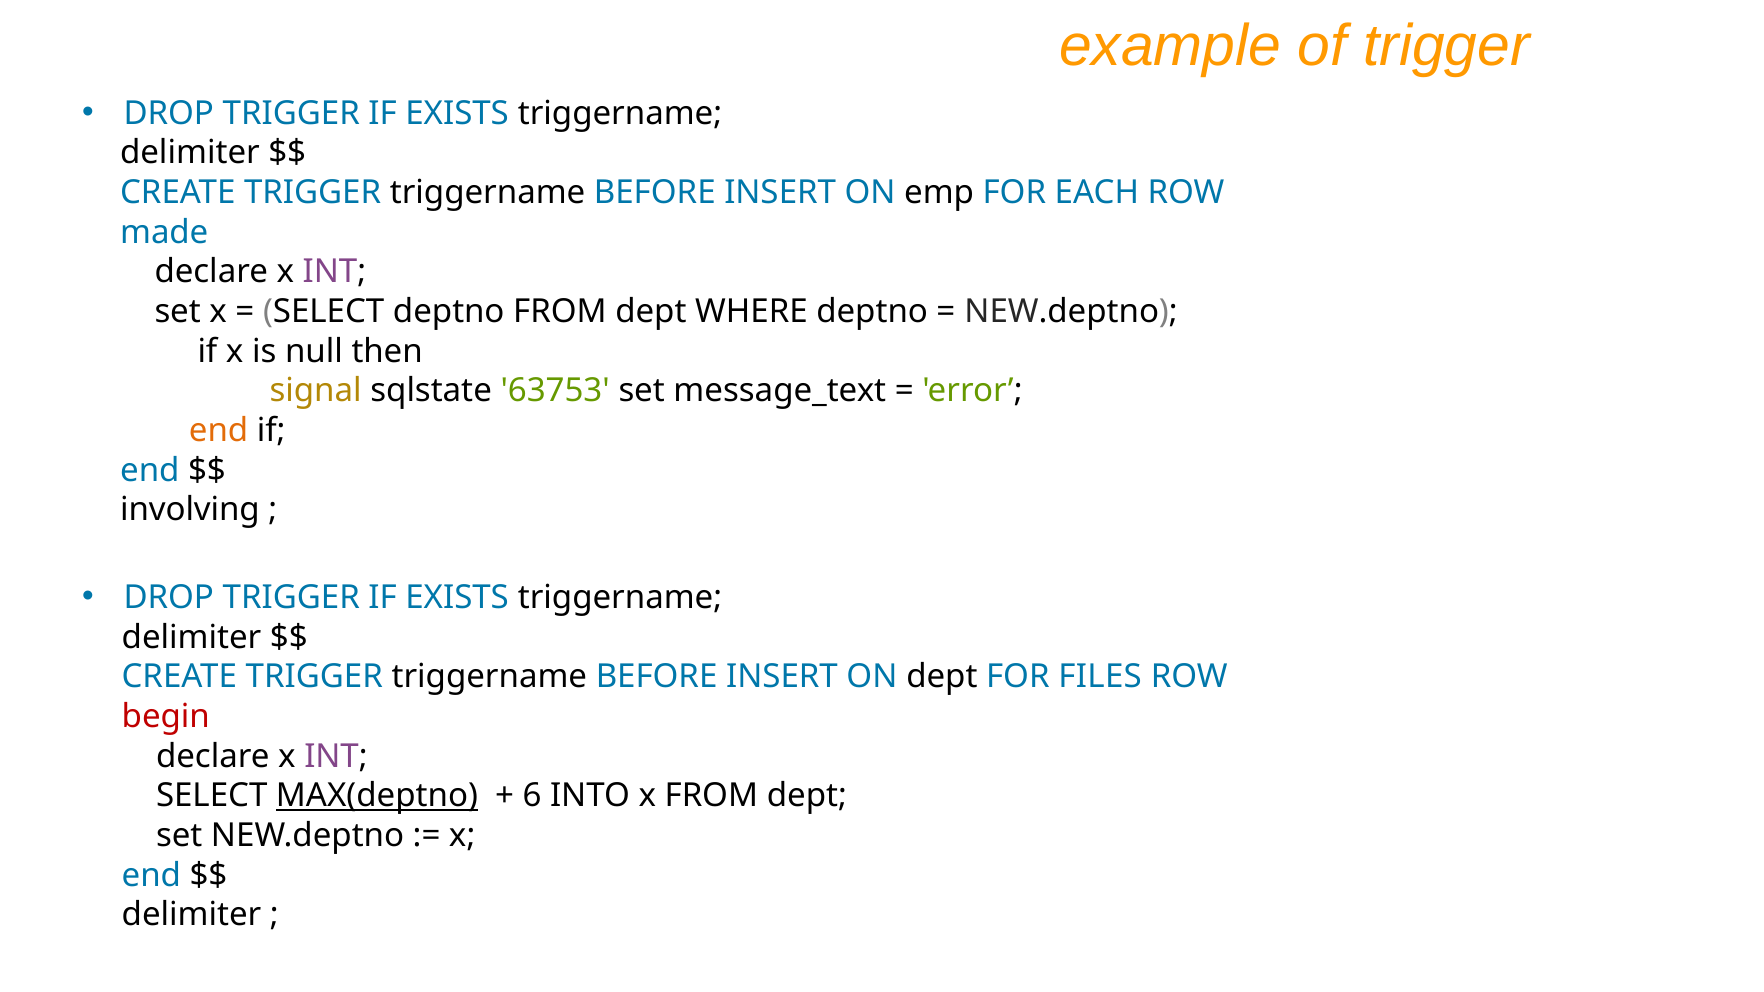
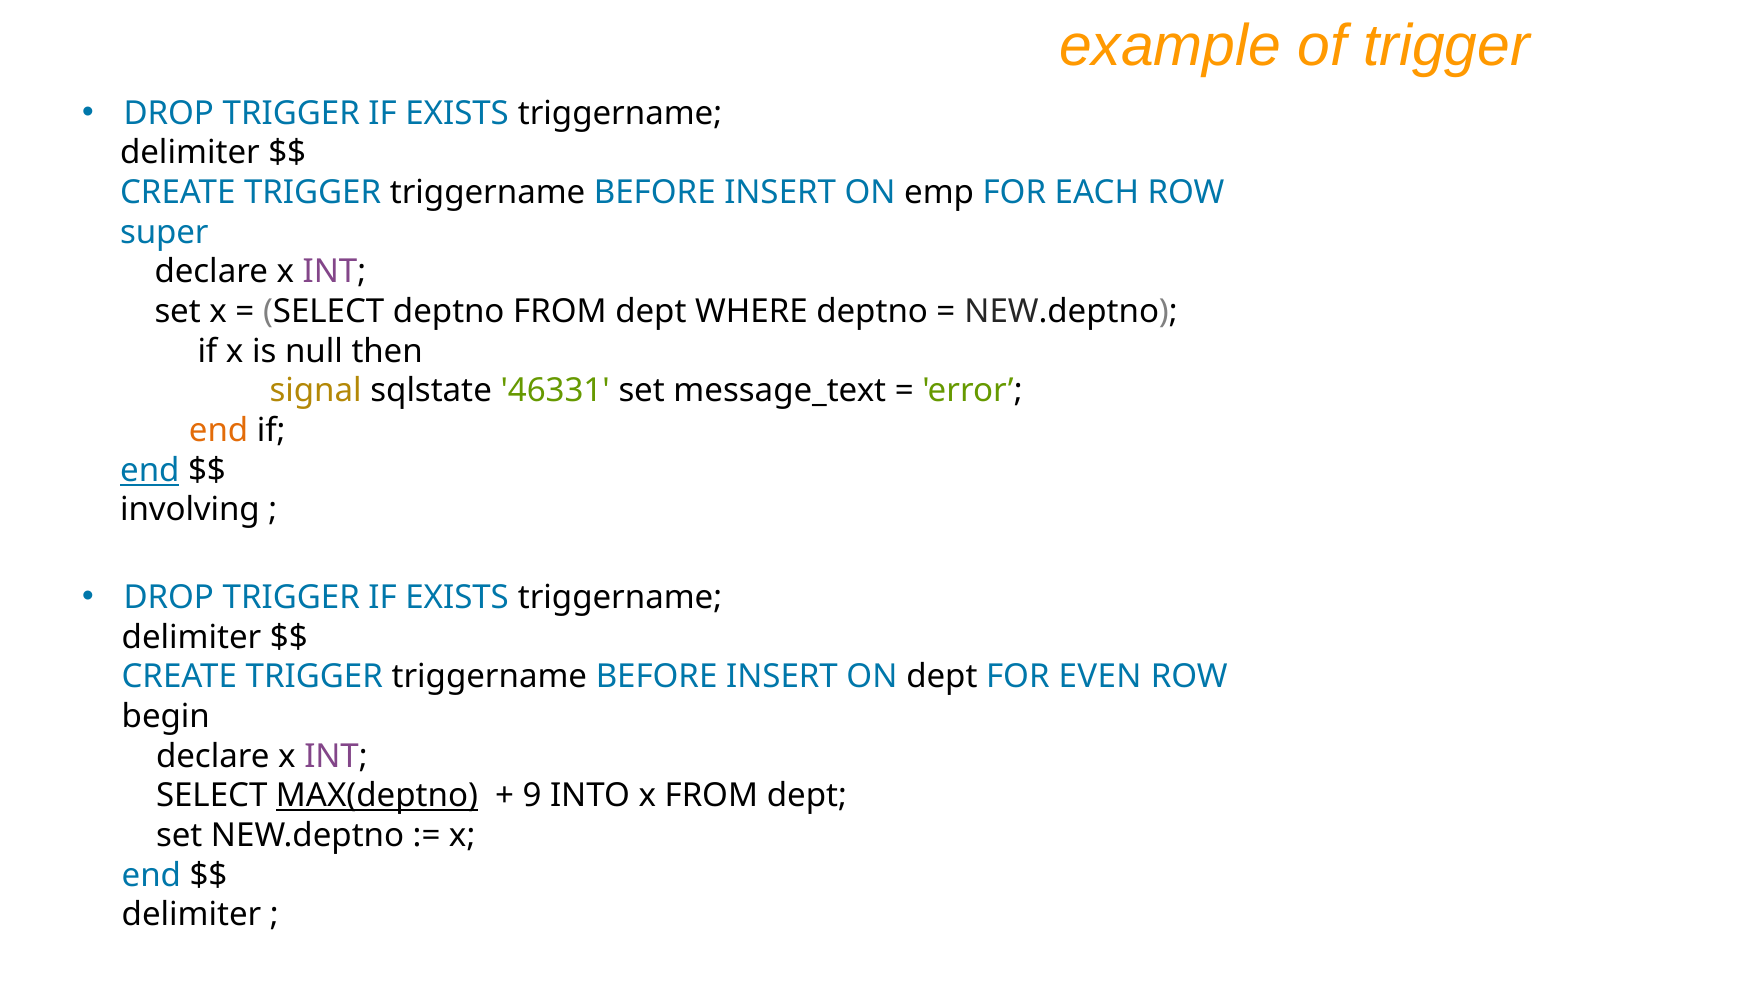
made: made -> super (164, 232)
63753: 63753 -> 46331 (555, 391)
end underline: none -> present (150, 470)
FILES: FILES -> EVEN (1100, 677)
begin colour: red -> black (166, 717)
6: 6 -> 9 (532, 796)
